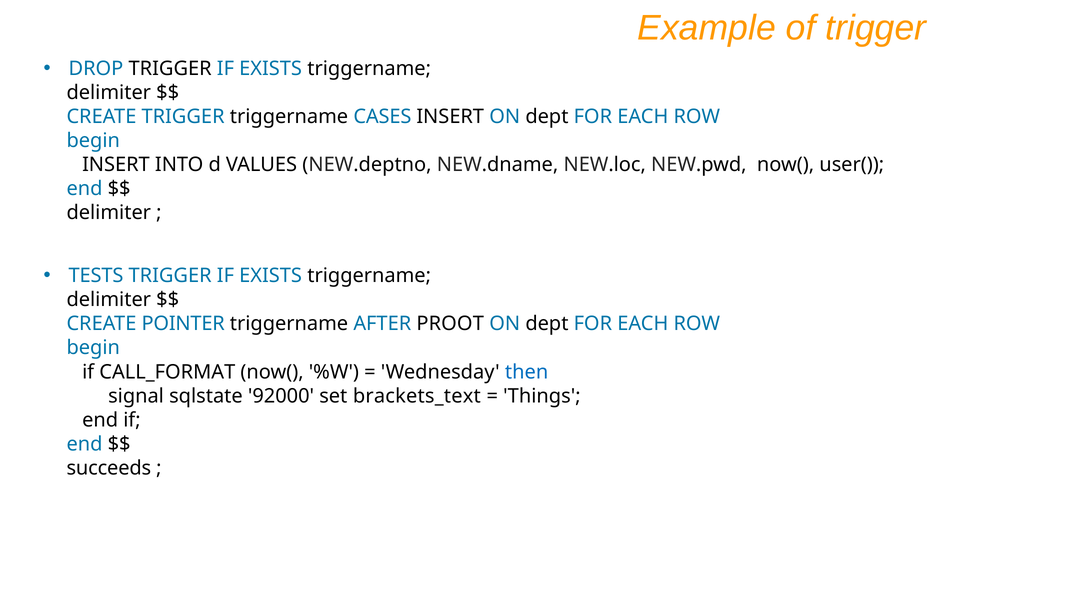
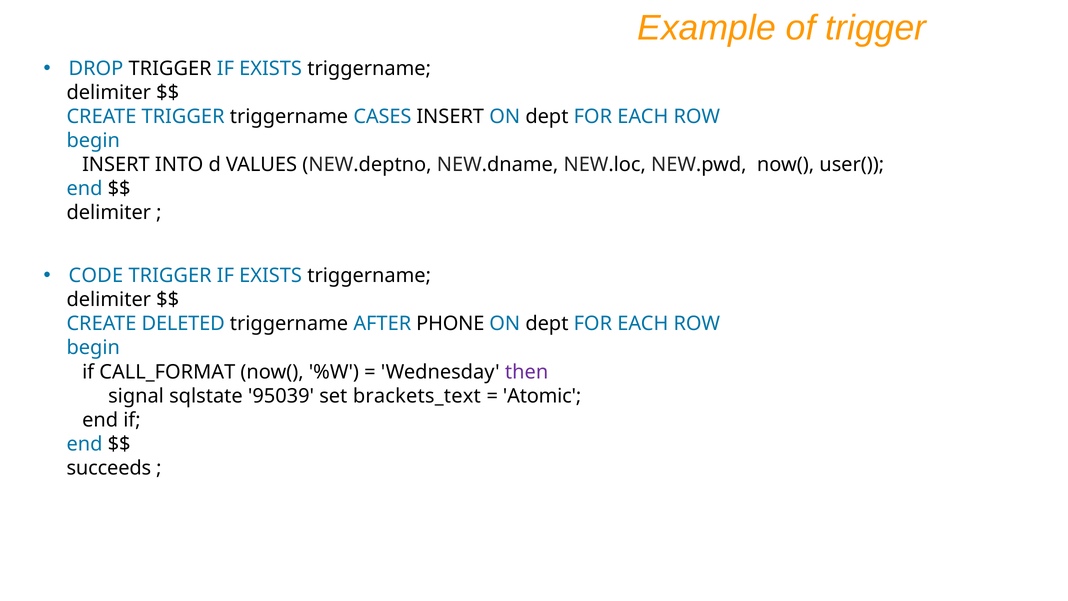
TESTS: TESTS -> CODE (96, 276)
POINTER: POINTER -> DELETED (183, 324)
PROOT: PROOT -> PHONE (450, 324)
then colour: blue -> purple (527, 372)
92000: 92000 -> 95039 (281, 396)
Things: Things -> Atomic (542, 396)
